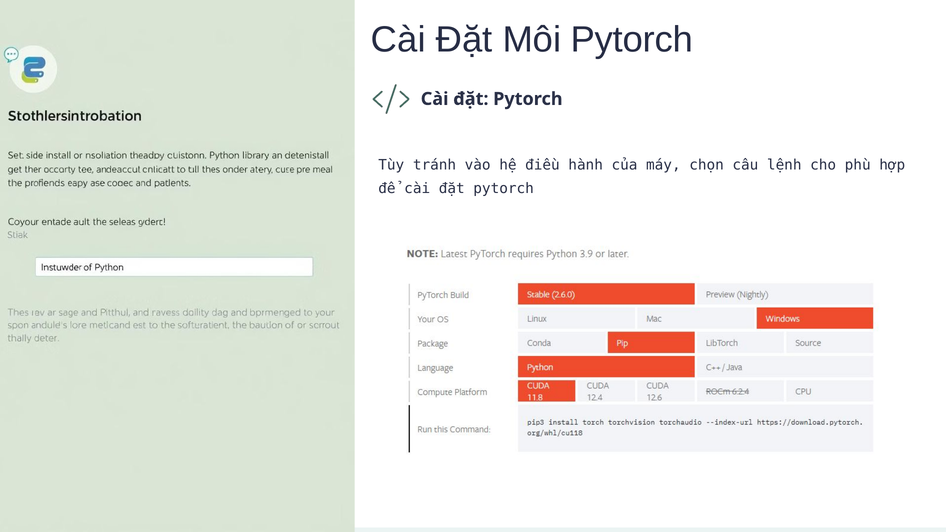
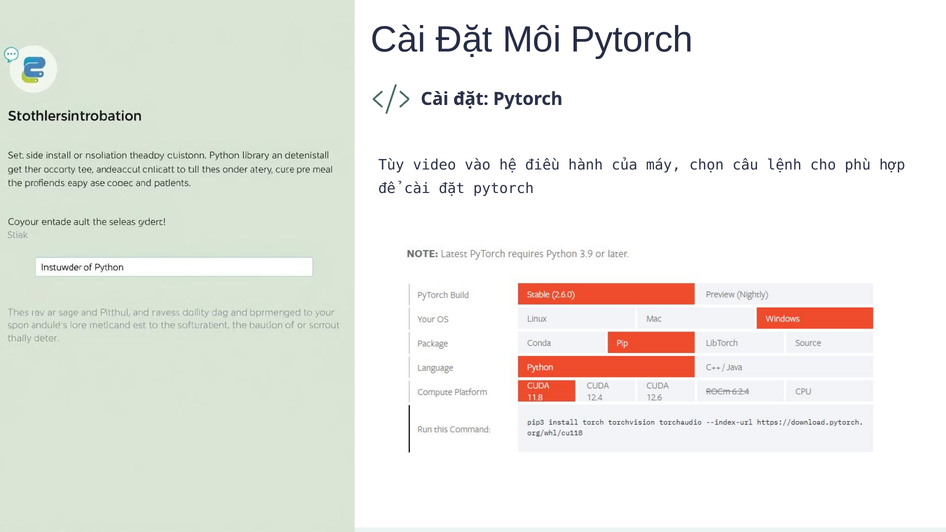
tránh: tránh -> video (435, 165)
